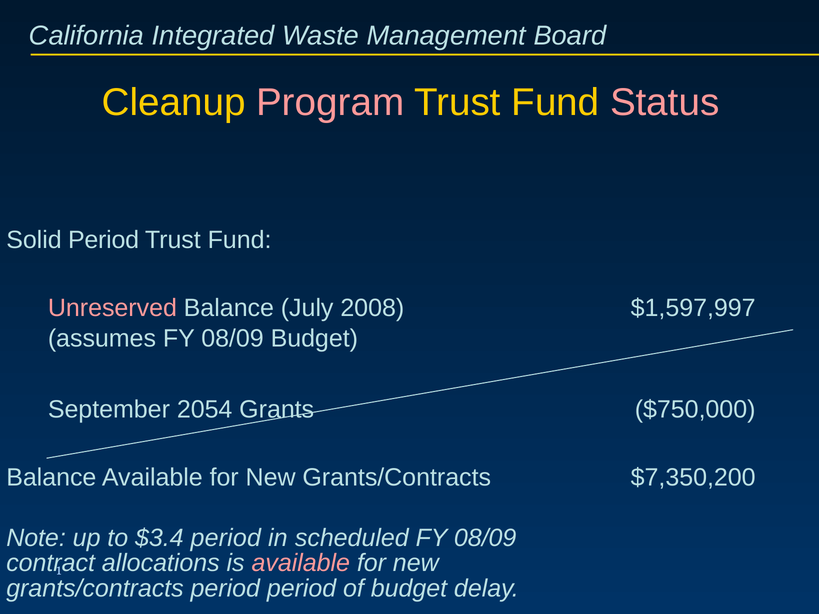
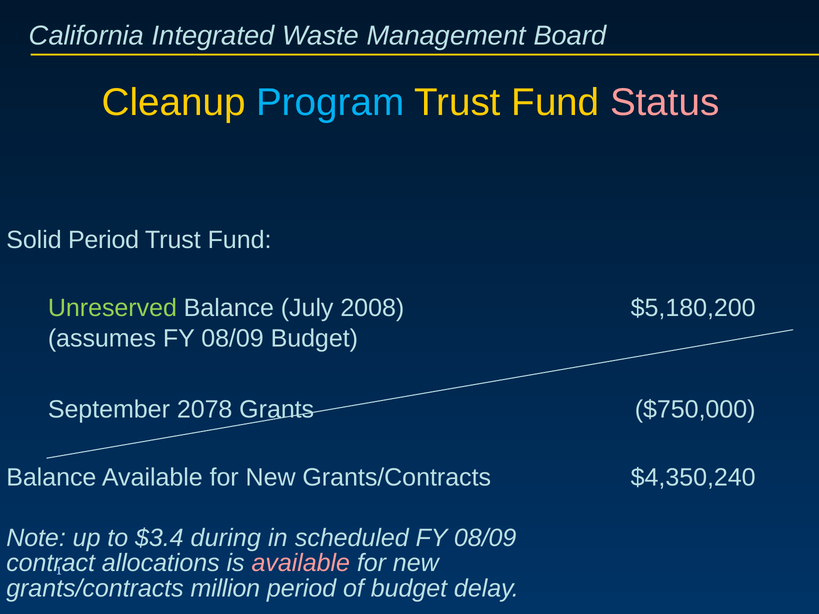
Program colour: pink -> light blue (330, 102)
Unreserved colour: pink -> light green (112, 308)
$1,597,997: $1,597,997 -> $5,180,200 (693, 308)
2054: 2054 -> 2078 (205, 410)
$7,350,200: $7,350,200 -> $4,350,240 (693, 478)
$3.4 period: period -> during (226, 538)
grants/contracts period: period -> million (225, 589)
